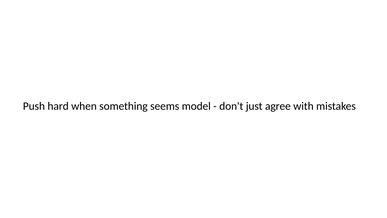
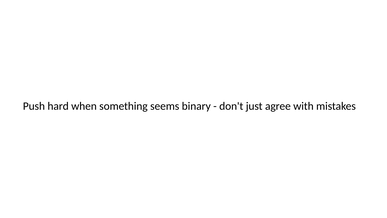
model: model -> binary (196, 106)
